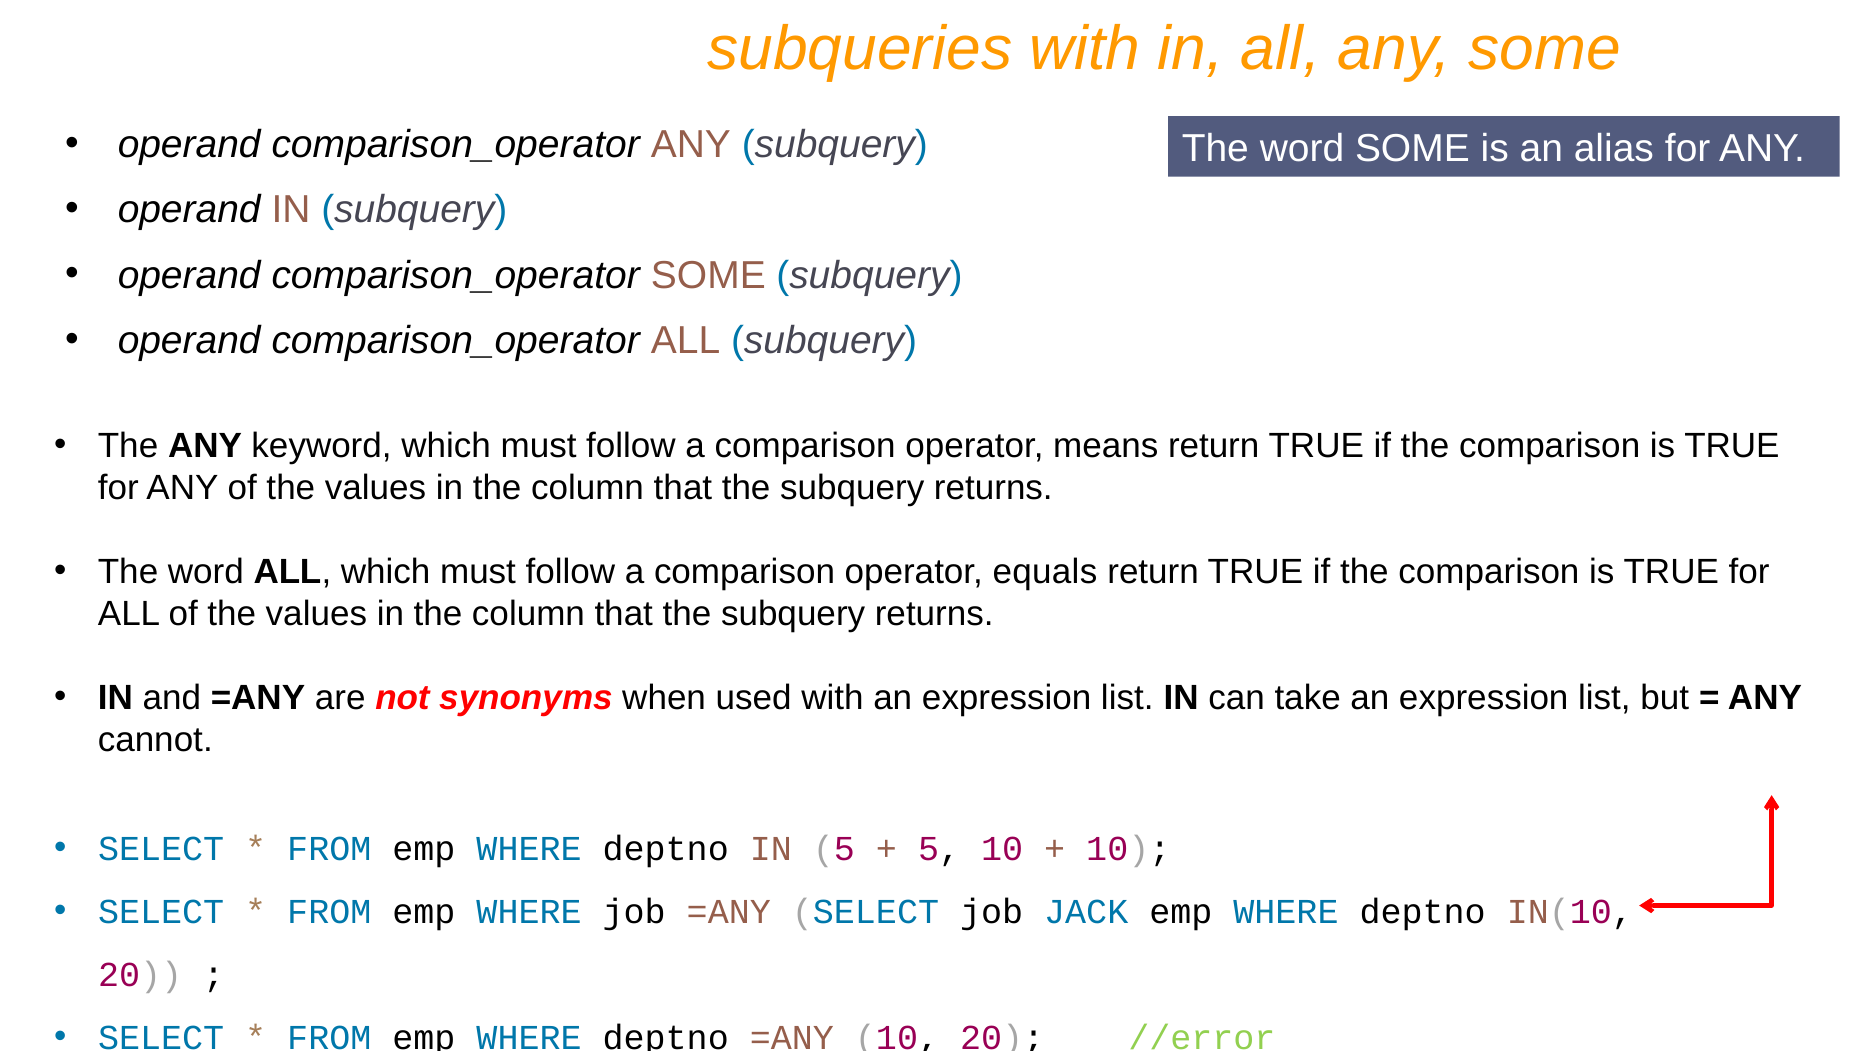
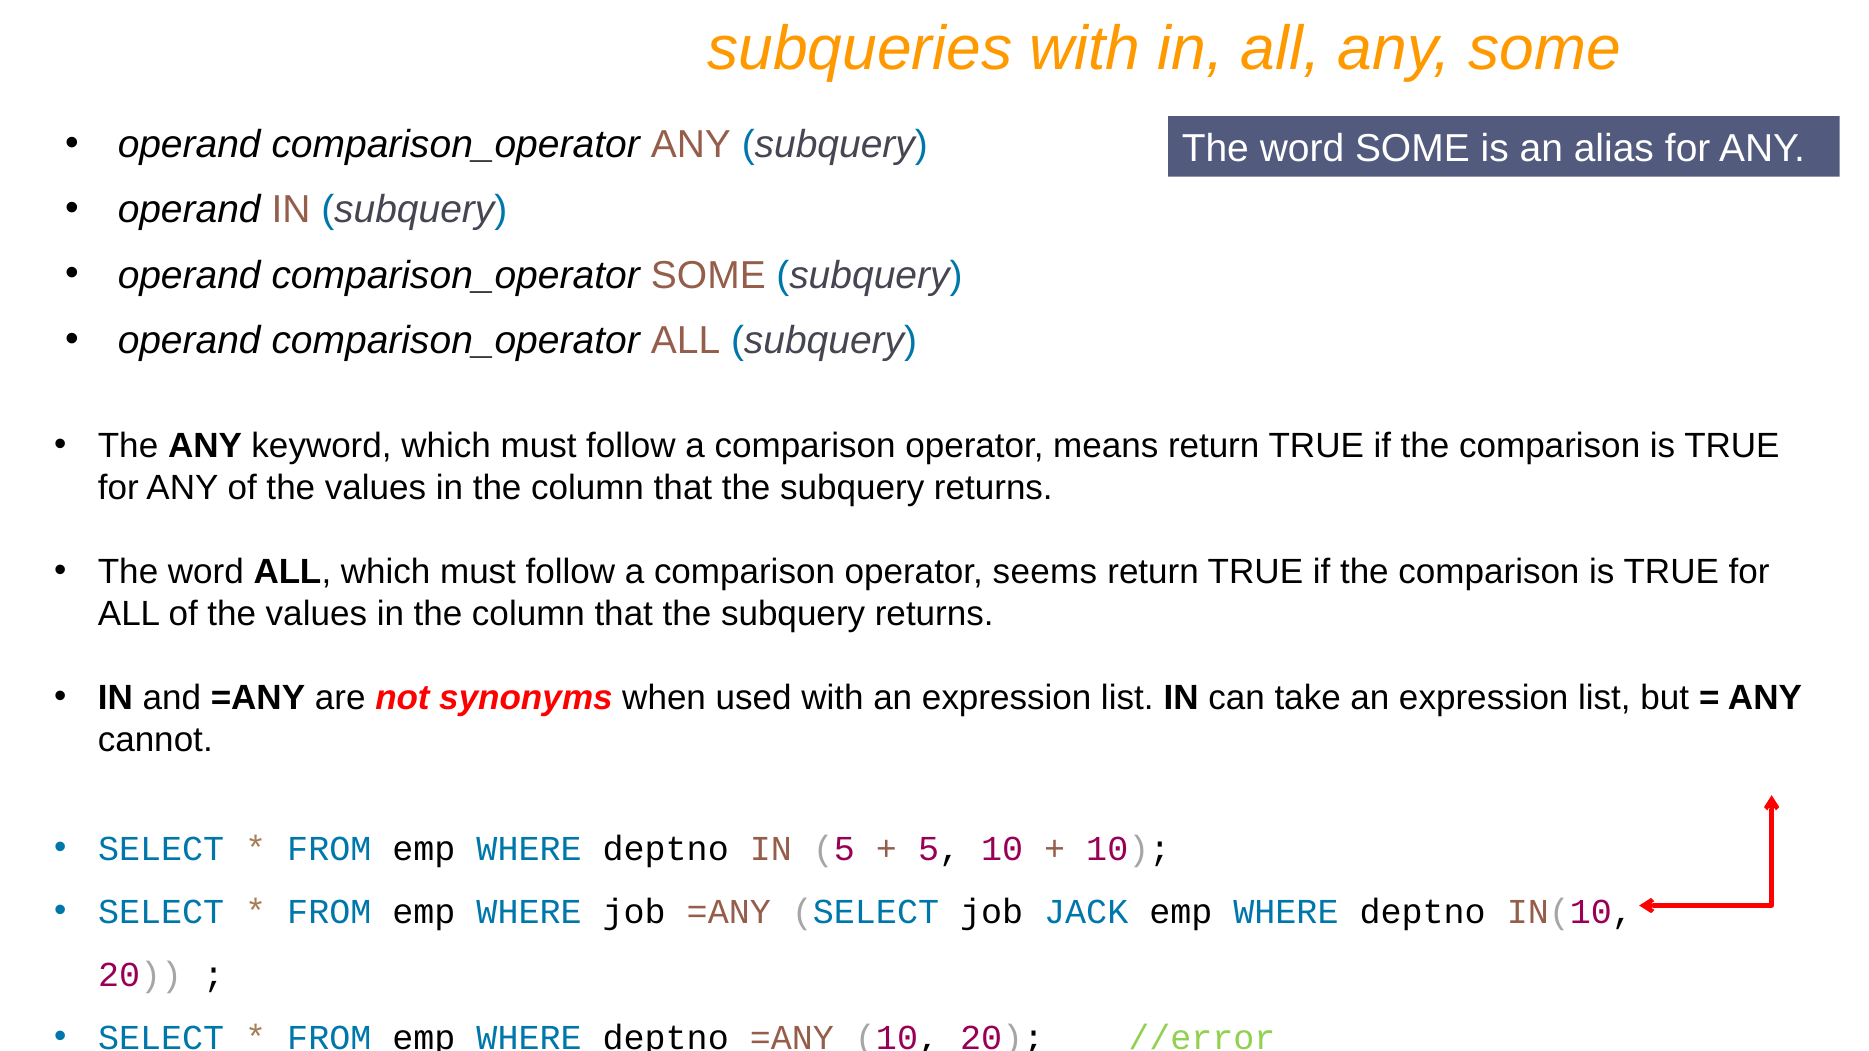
equals: equals -> seems (1045, 572)
